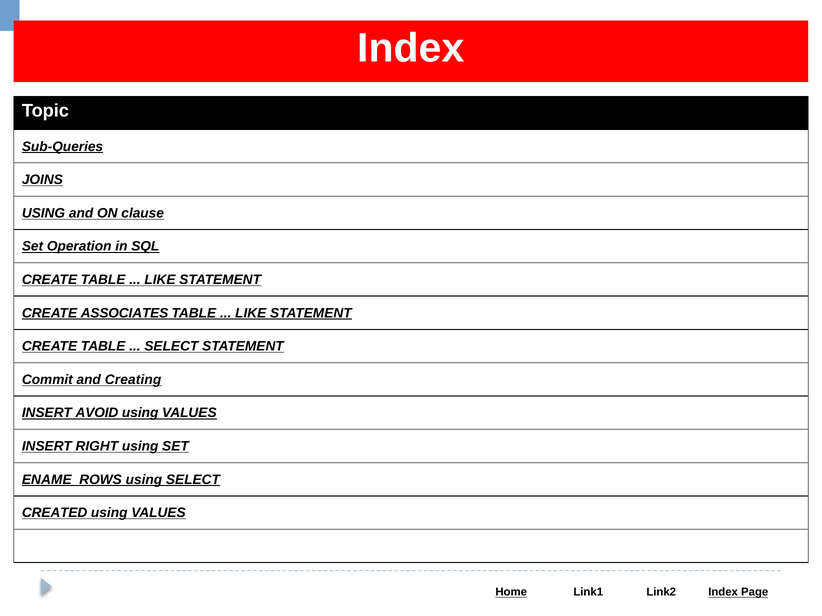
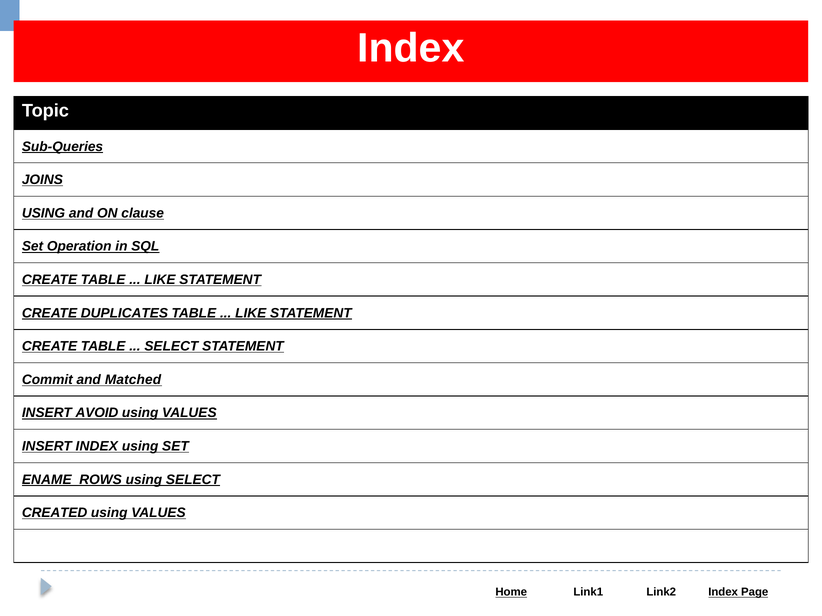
ASSOCIATES: ASSOCIATES -> DUPLICATES (124, 313)
Creating: Creating -> Matched (133, 380)
INSERT RIGHT: RIGHT -> INDEX (97, 447)
